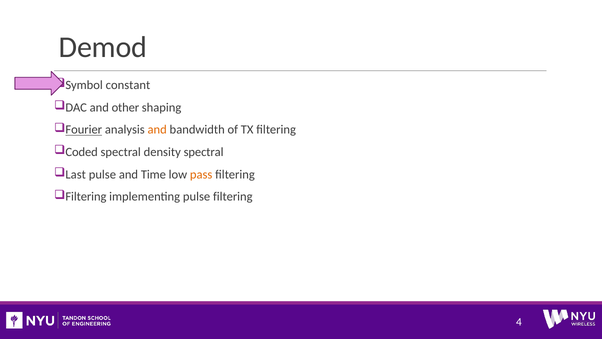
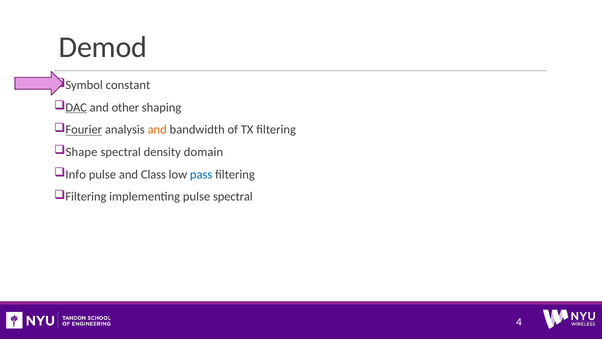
DAC underline: none -> present (76, 107)
Coded: Coded -> Shape (82, 152)
density spectral: spectral -> domain (203, 152)
Last: Last -> Info (76, 174)
Time: Time -> Class (153, 174)
pass colour: orange -> blue (201, 174)
pulse filtering: filtering -> spectral (233, 197)
